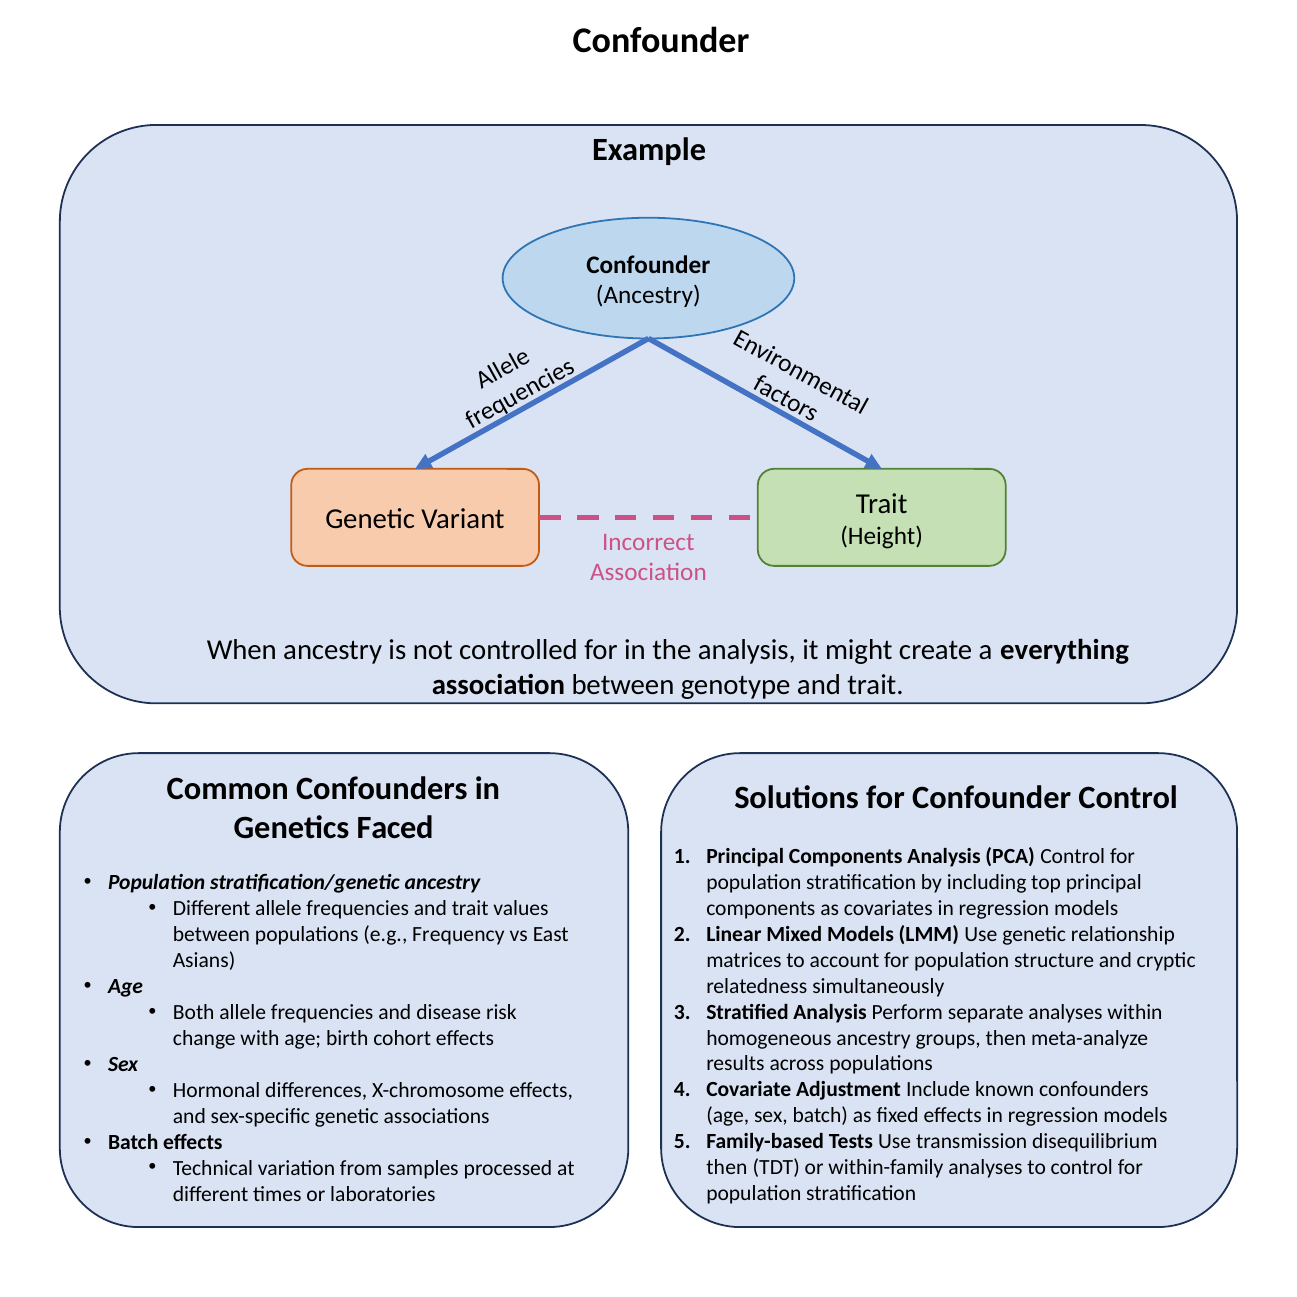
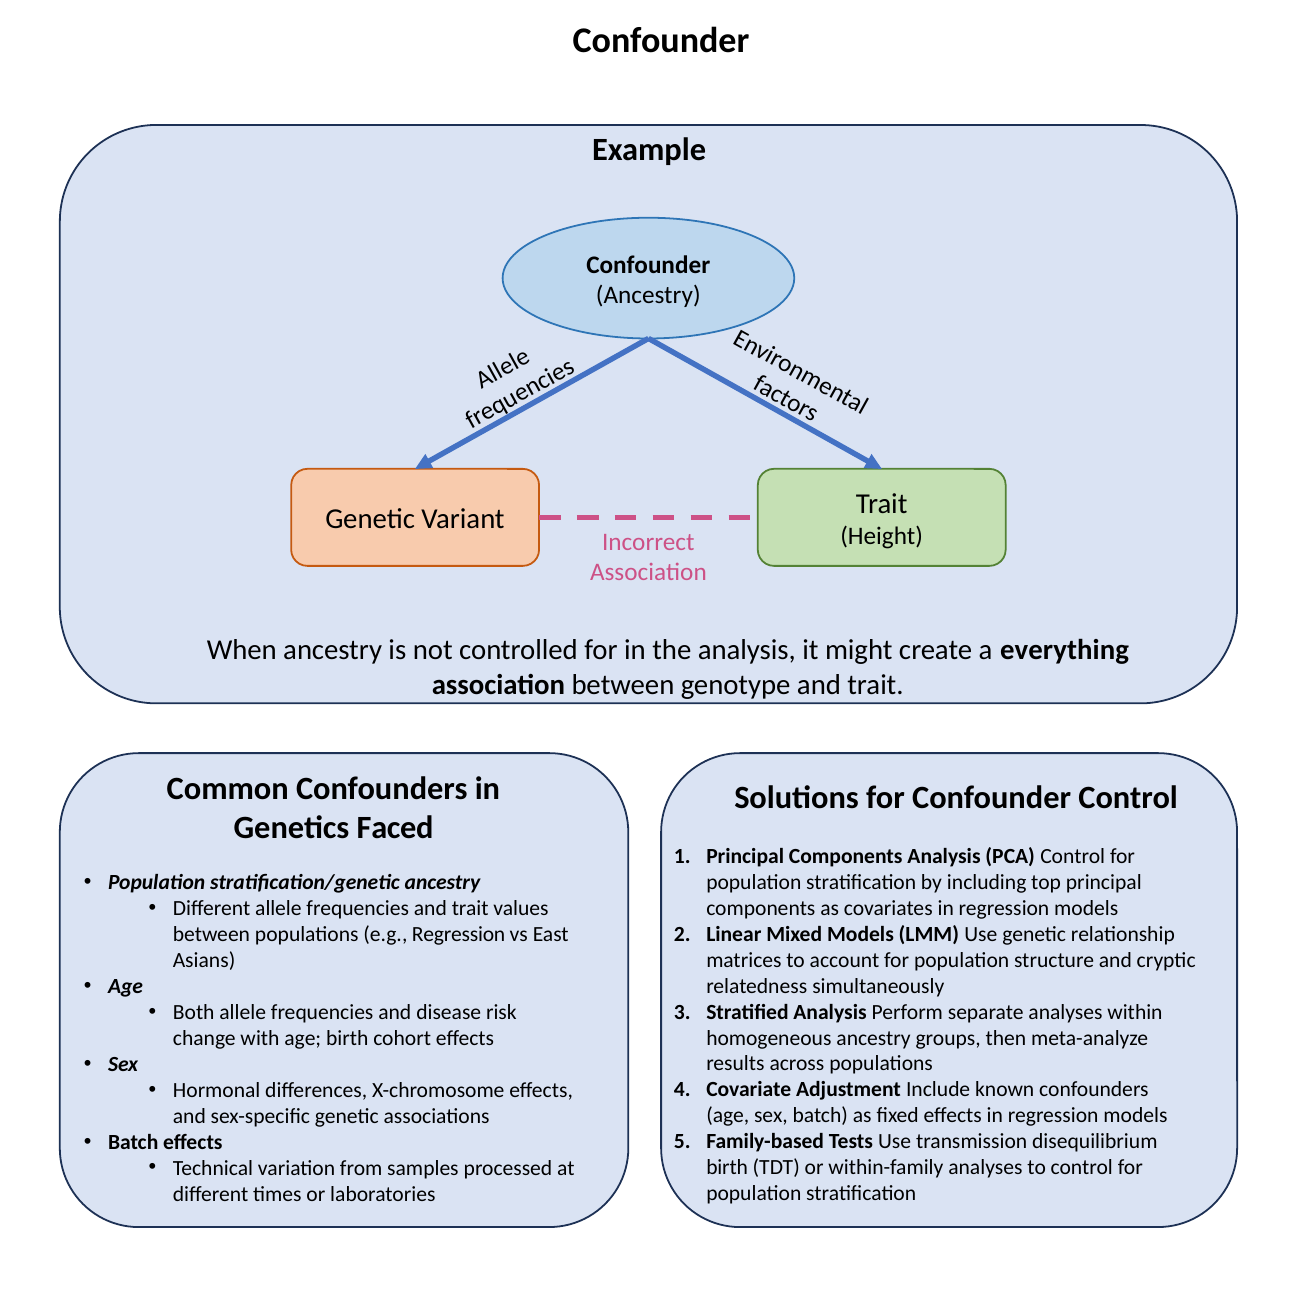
e.g Frequency: Frequency -> Regression (459, 935)
then: then -> birth (727, 1168)
